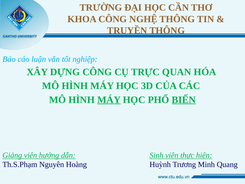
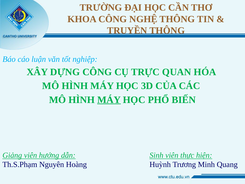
BIẾN underline: present -> none (184, 100)
